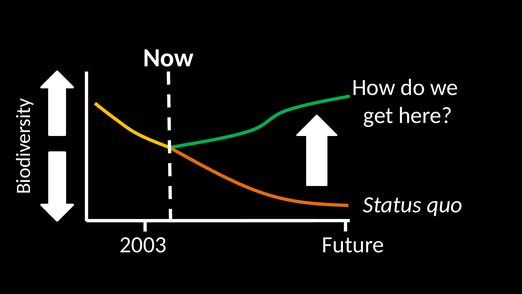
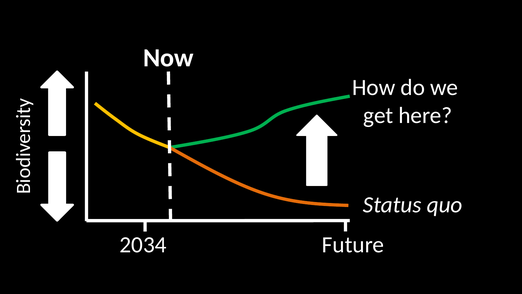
2003: 2003 -> 2034 (143, 245)
